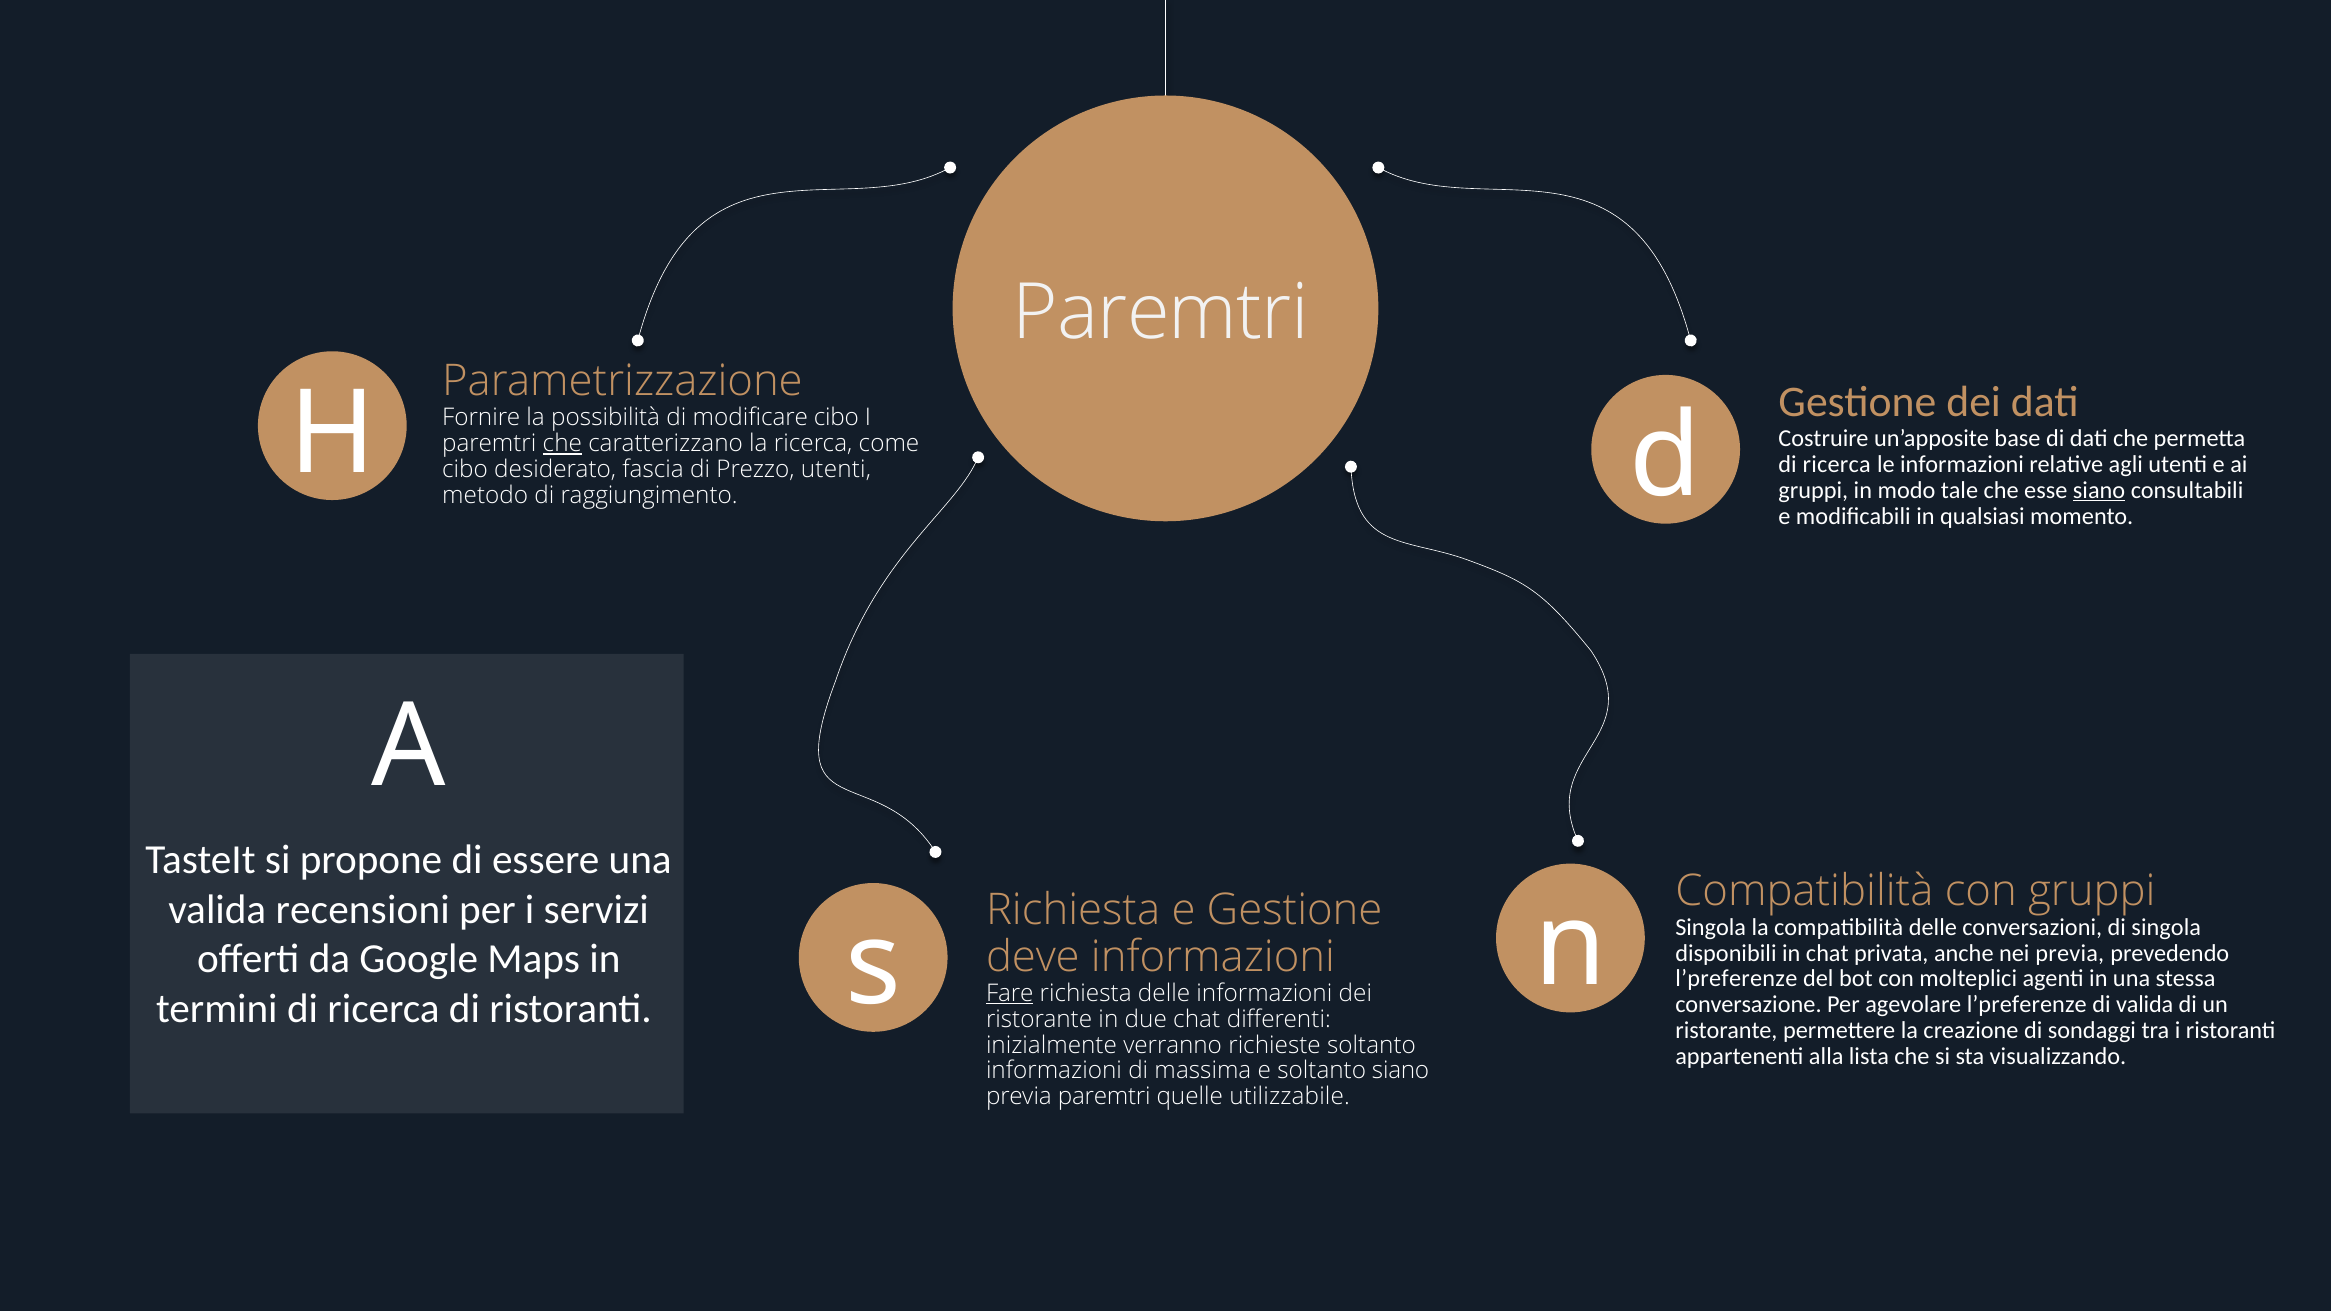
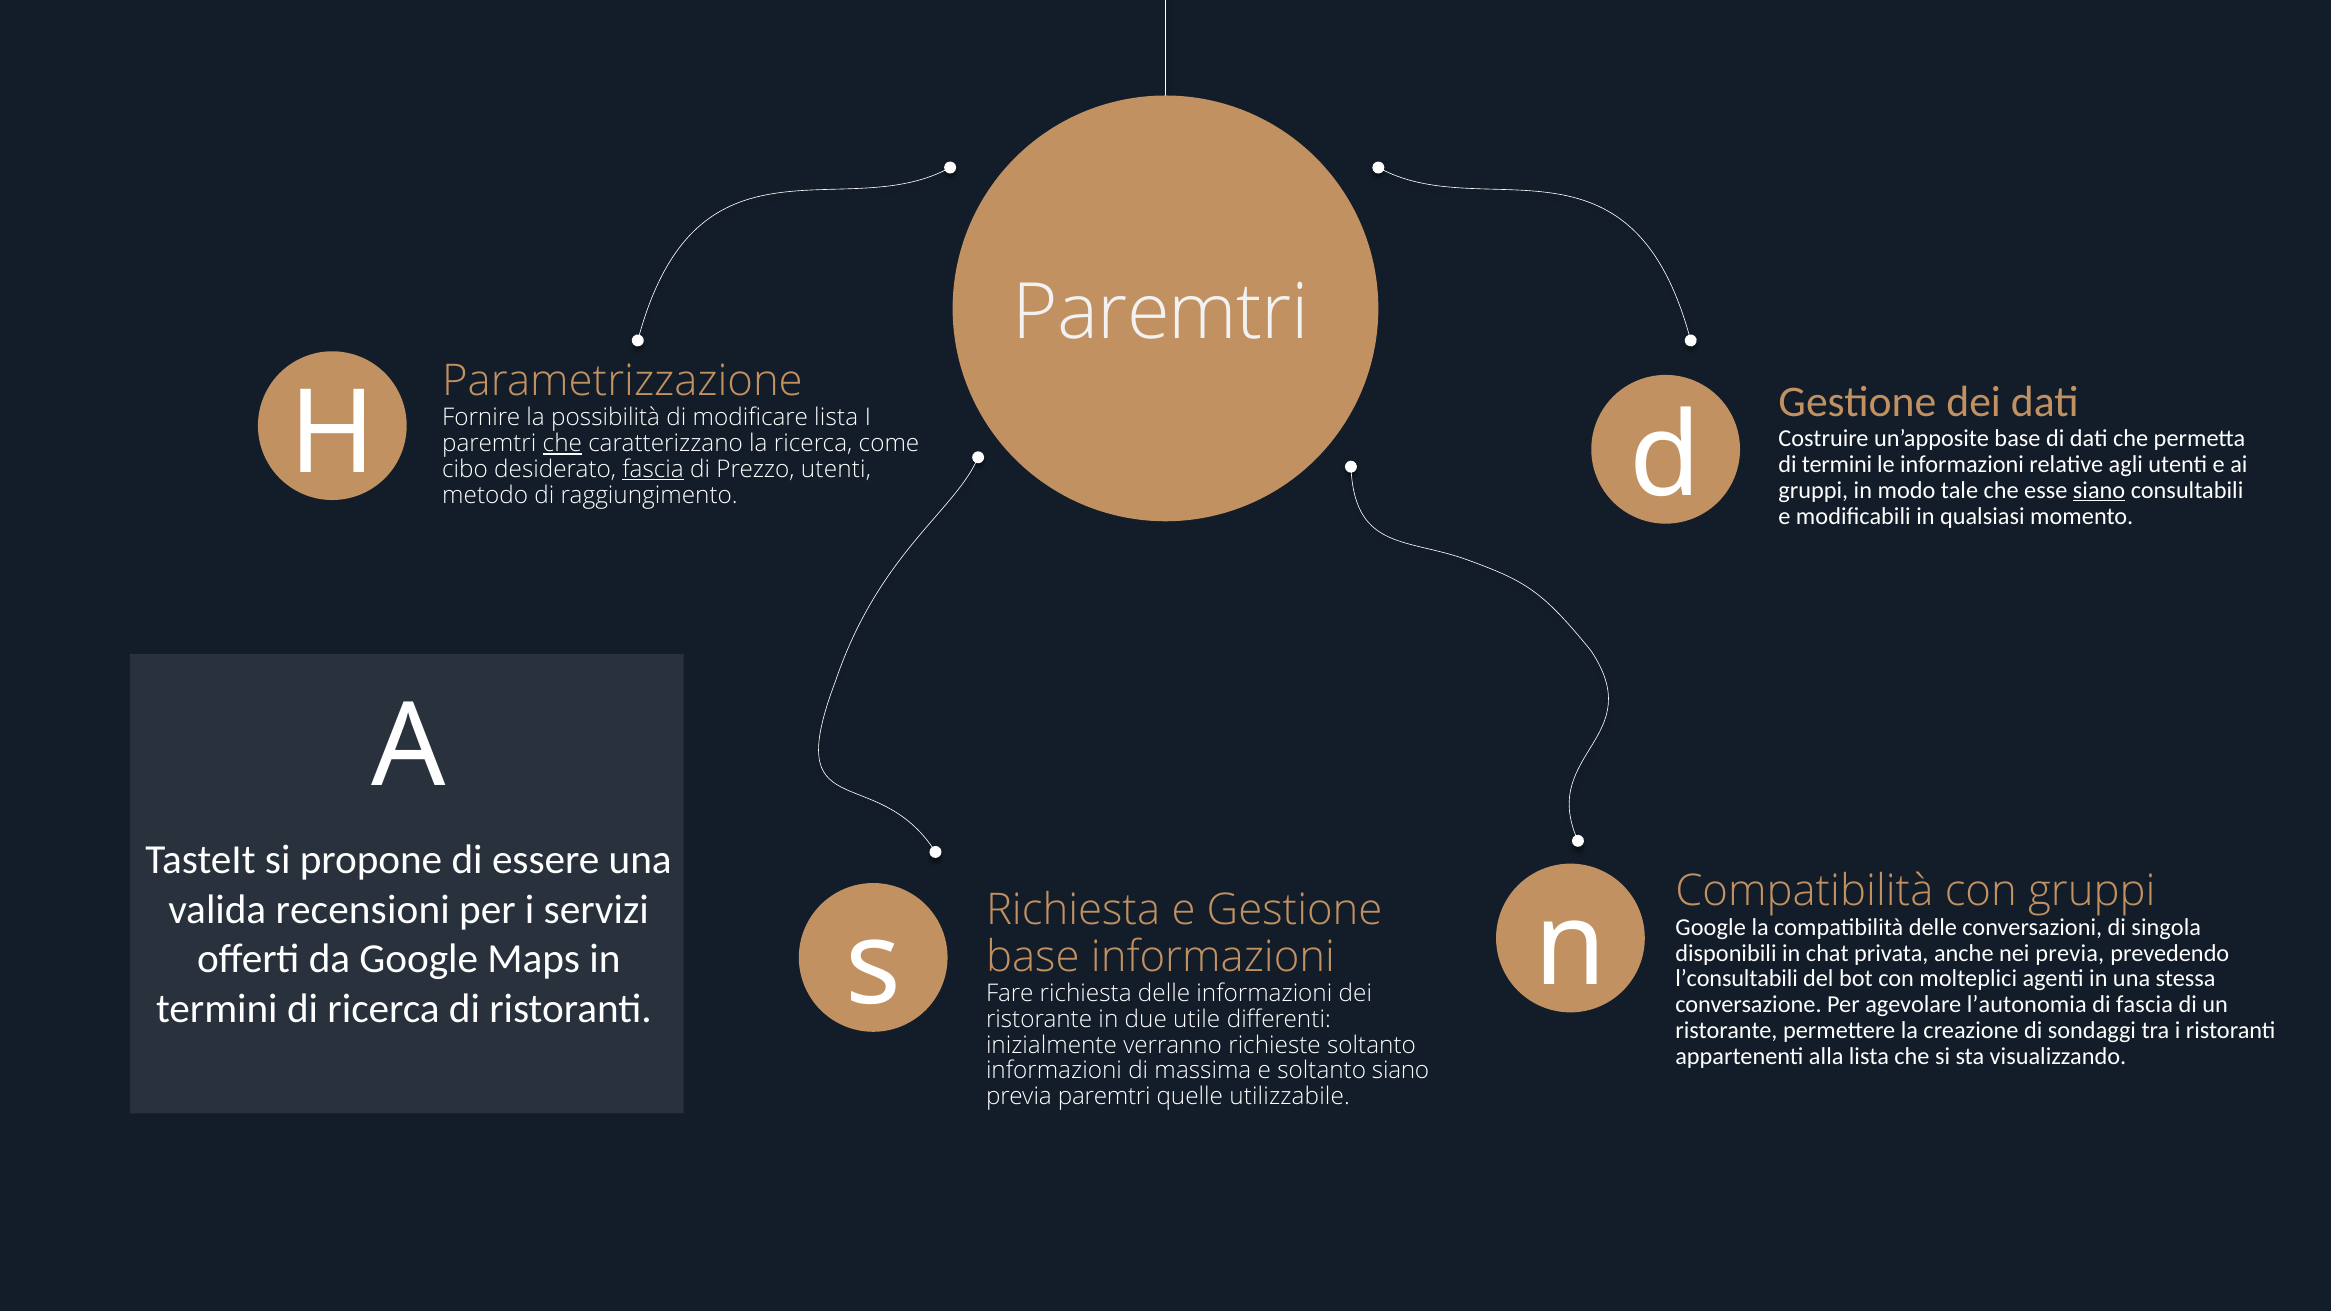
modificare cibo: cibo -> lista (836, 417)
ricerca: ricerca -> termini (1837, 464)
fascia underline: none -> present (653, 469)
Singola: Singola -> Google (1711, 927)
deve: deve -> base (1033, 957)
l’preferenze: l’preferenze -> l’consultabili (1737, 979)
Fare underline: present -> none (1010, 993)
agevolare l’preferenze: l’preferenze -> l’autonomia (2027, 1005)
di valida: valida -> fascia (2145, 1005)
due chat: chat -> utile (1197, 1019)
